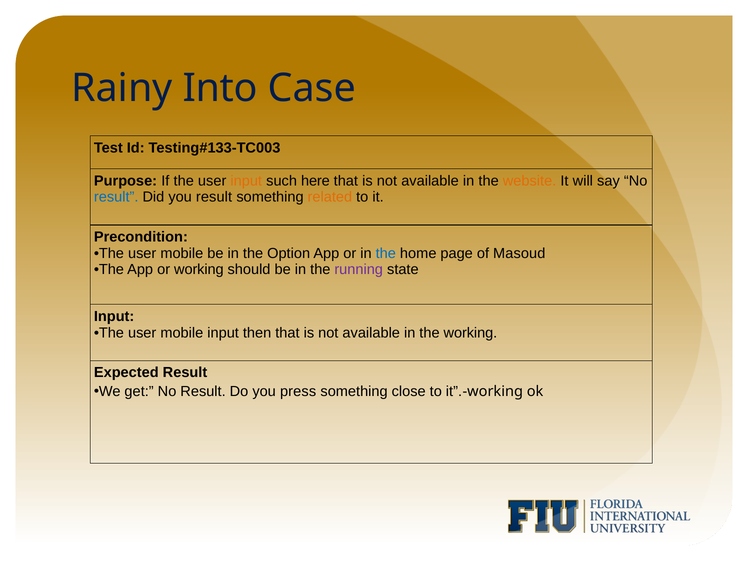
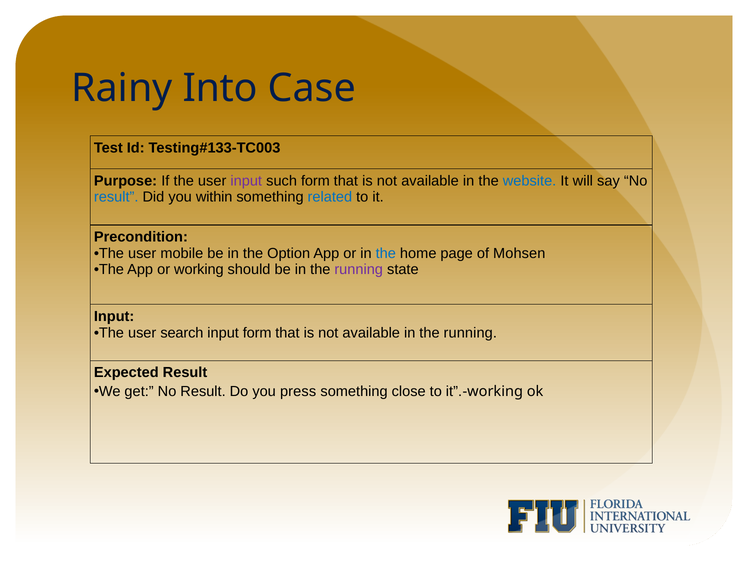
input colour: orange -> purple (246, 181)
such here: here -> form (315, 181)
website colour: orange -> blue (530, 181)
you result: result -> within (214, 197)
related colour: orange -> blue (330, 197)
Masoud: Masoud -> Mohsen (519, 253)
mobile: mobile -> search (182, 333)
input then: then -> form (257, 333)
available in the working: working -> running (470, 333)
